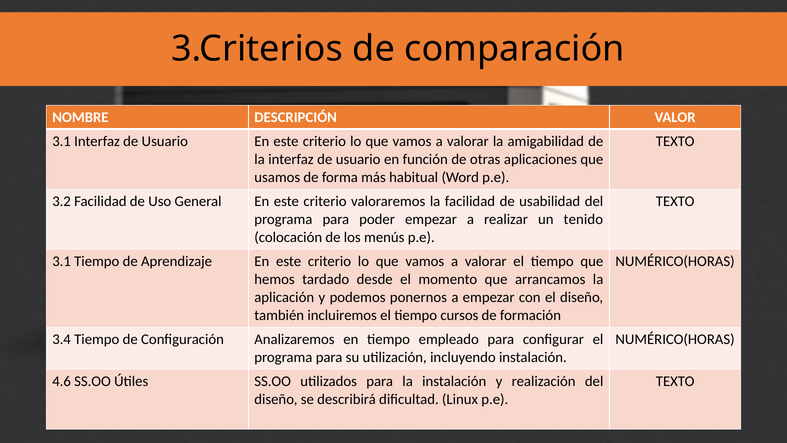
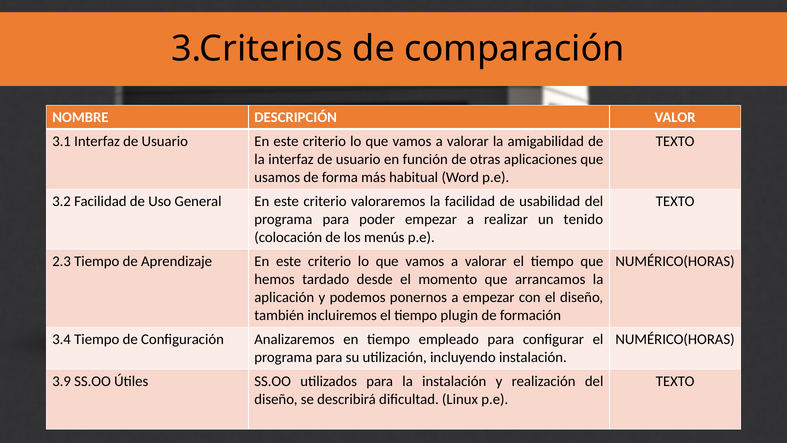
3.1: 3.1 -> 2.3 (62, 261)
cursos: cursos -> plugin (459, 315)
4.6: 4.6 -> 3.9 (62, 381)
